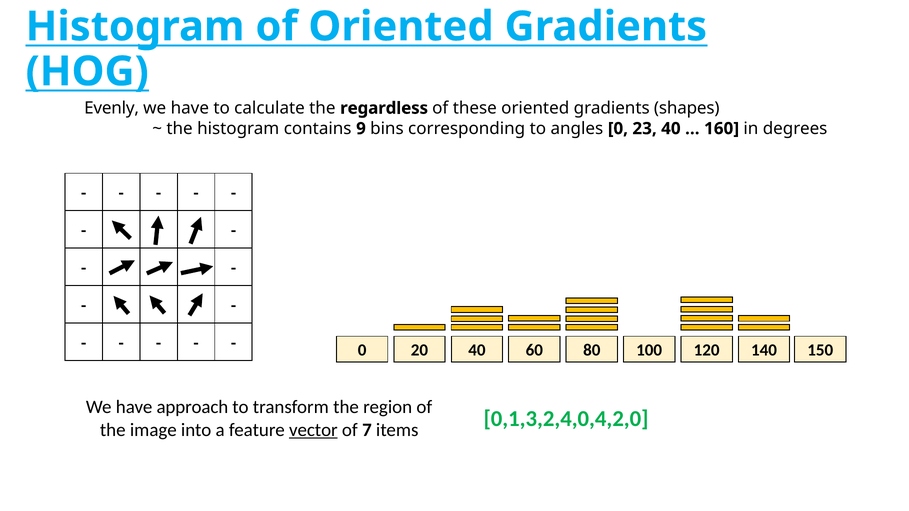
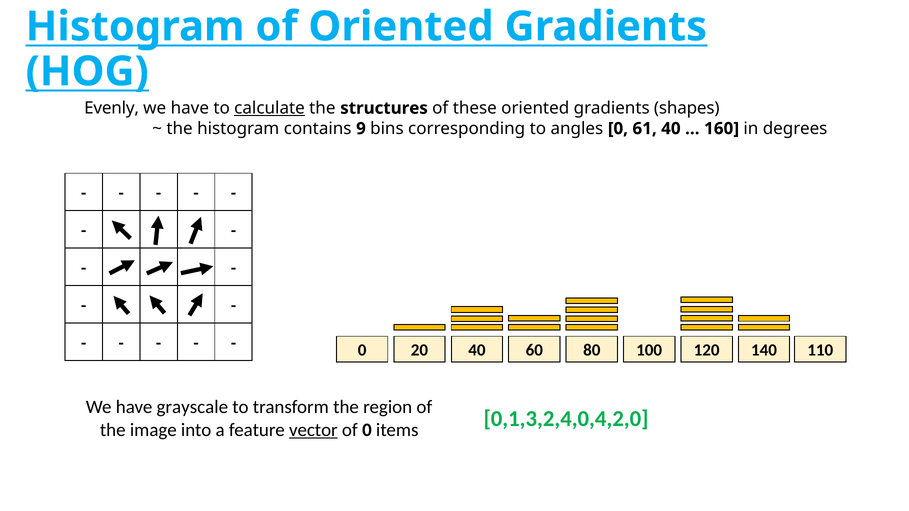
calculate underline: none -> present (270, 108)
regardless: regardless -> structures (384, 108)
23: 23 -> 61 (645, 129)
150: 150 -> 110 (820, 350)
approach: approach -> grayscale (192, 407)
of 7: 7 -> 0 (367, 430)
